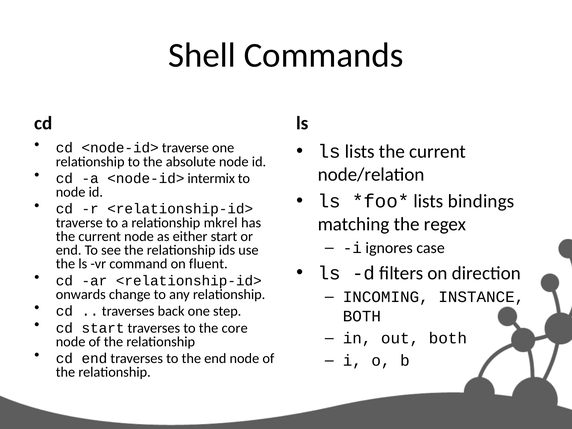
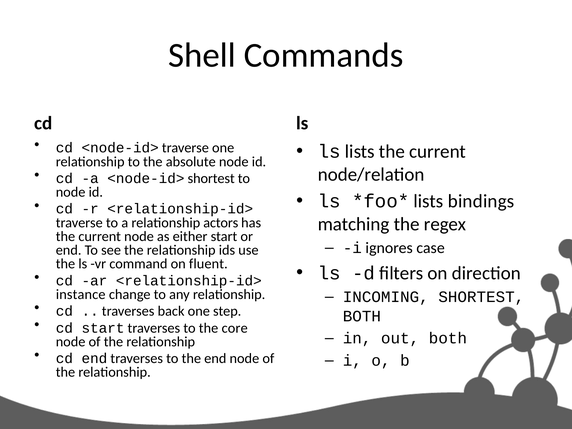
<node-id> intermix: intermix -> shortest (211, 178)
mkrel: mkrel -> actors (221, 223)
onwards: onwards -> instance (81, 294)
INCOMING INSTANCE: INSTANCE -> SHORTEST (481, 297)
